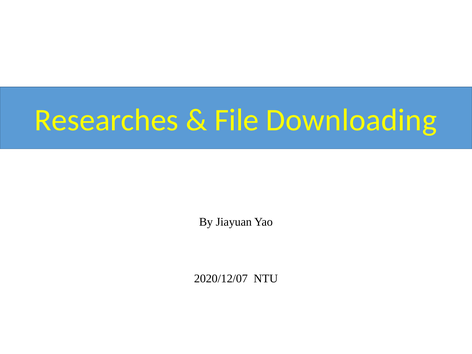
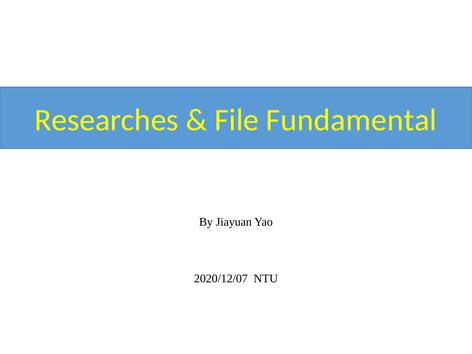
Downloading: Downloading -> Fundamental (351, 120)
